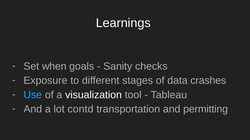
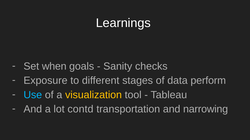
crashes: crashes -> perform (208, 81)
visualization colour: white -> yellow (94, 95)
permitting: permitting -> narrowing (206, 110)
